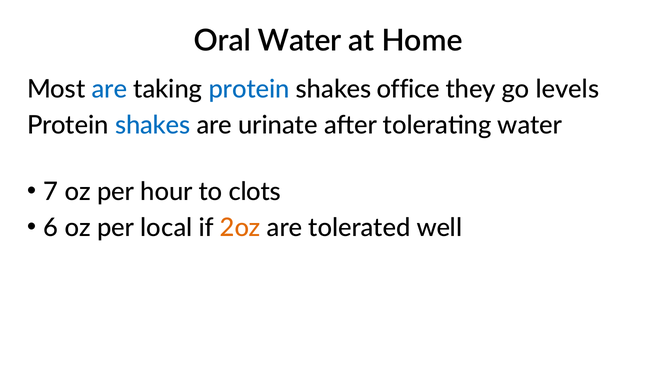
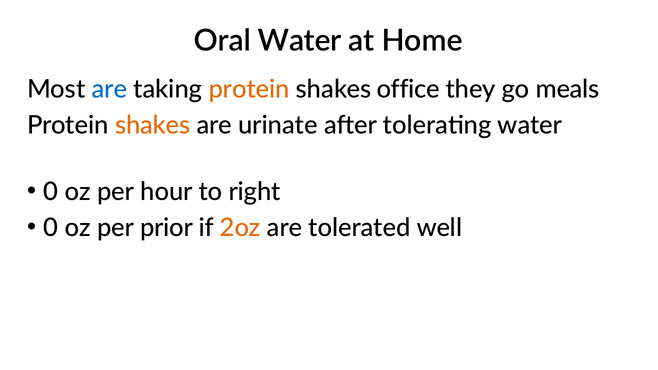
protein colour: blue -> orange (249, 90)
levels: levels -> meals (567, 90)
shakes colour: blue -> orange (153, 125)
7: 7 -> 0 (51, 192)
clots: clots -> right (255, 192)
6: 6 -> 0 (51, 228)
local: local -> prior (167, 228)
